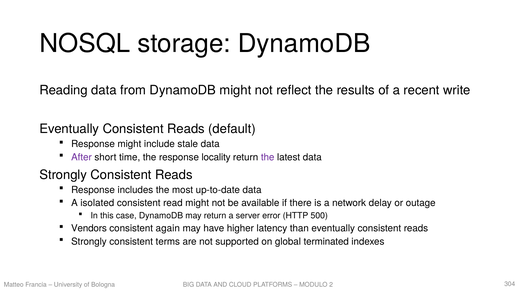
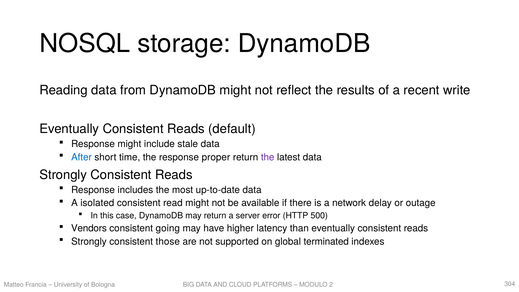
After colour: purple -> blue (82, 157)
locality: locality -> proper (216, 157)
again: again -> going (168, 228)
terms: terms -> those (168, 241)
